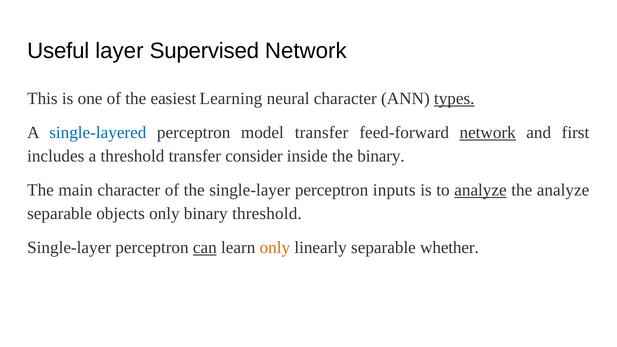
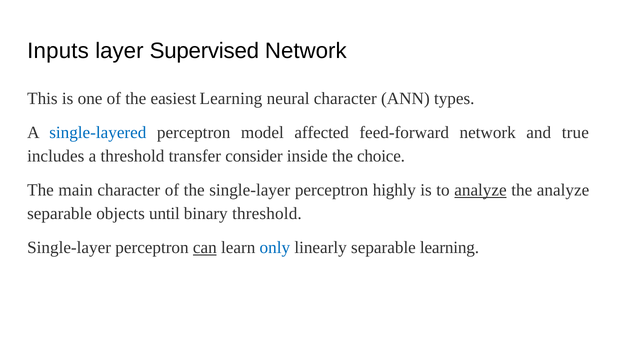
Useful: Useful -> Inputs (58, 51)
types underline: present -> none (454, 99)
model transfer: transfer -> affected (322, 132)
network underline: present -> none (488, 132)
first: first -> true (575, 132)
the binary: binary -> choice (381, 156)
inputs: inputs -> highly (394, 190)
objects only: only -> until (164, 214)
only colour: orange -> blue (275, 248)
separable whether: whether -> learning (450, 248)
